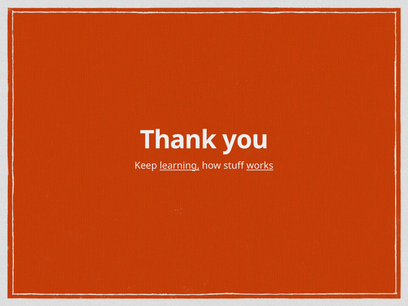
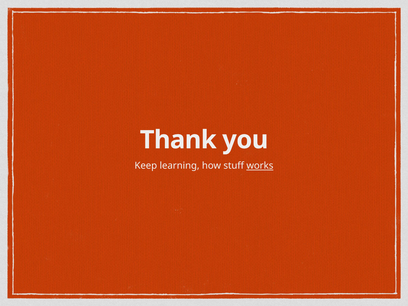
learning underline: present -> none (180, 166)
